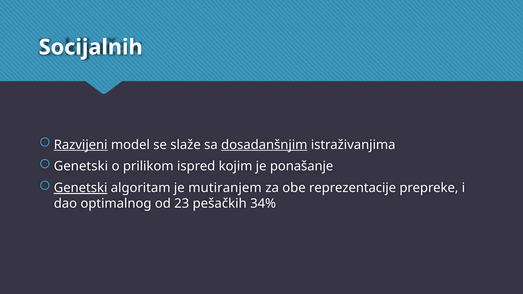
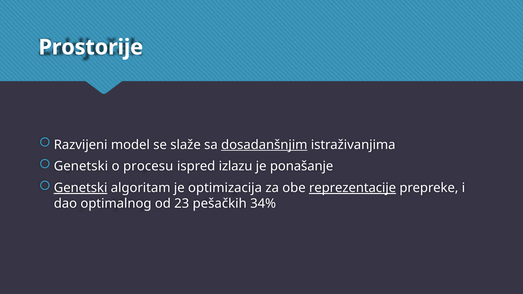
Socijalnih: Socijalnih -> Prostorije (91, 47)
Razvijeni underline: present -> none (81, 145)
prilikom: prilikom -> procesu (148, 166)
kojim: kojim -> izlazu (236, 166)
mutiranjem: mutiranjem -> optimizacija (225, 188)
reprezentacije underline: none -> present (353, 188)
